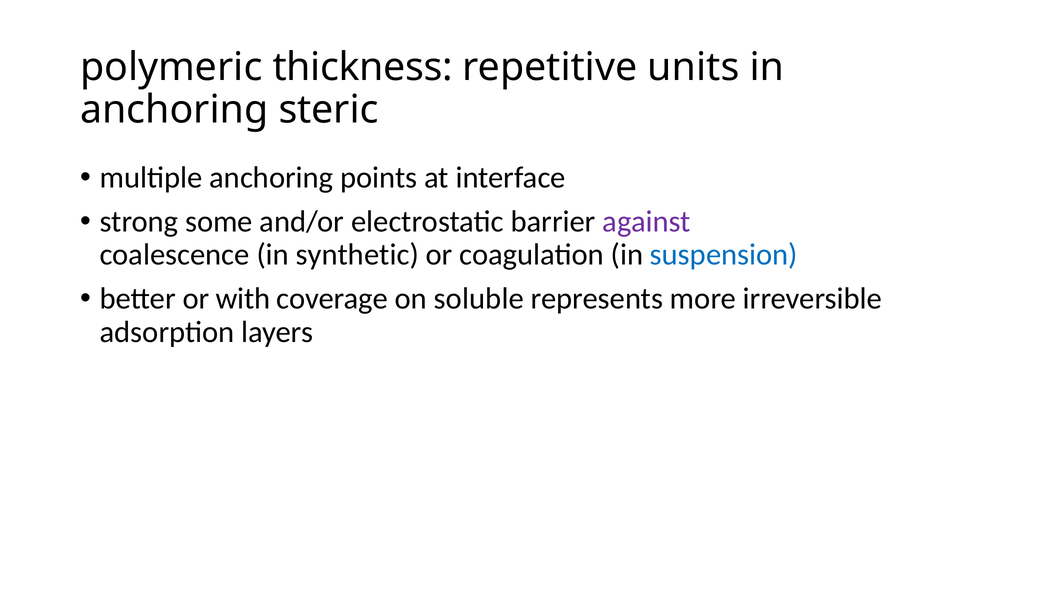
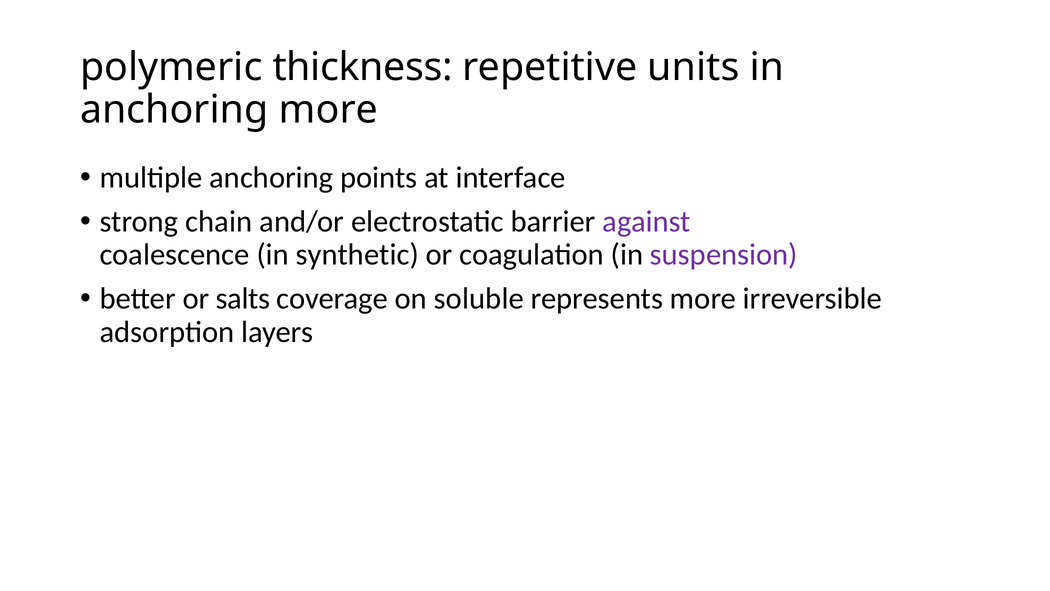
anchoring steric: steric -> more (328, 110)
some: some -> chain (219, 222)
suspension colour: blue -> purple (724, 255)
with: with -> salts (243, 299)
